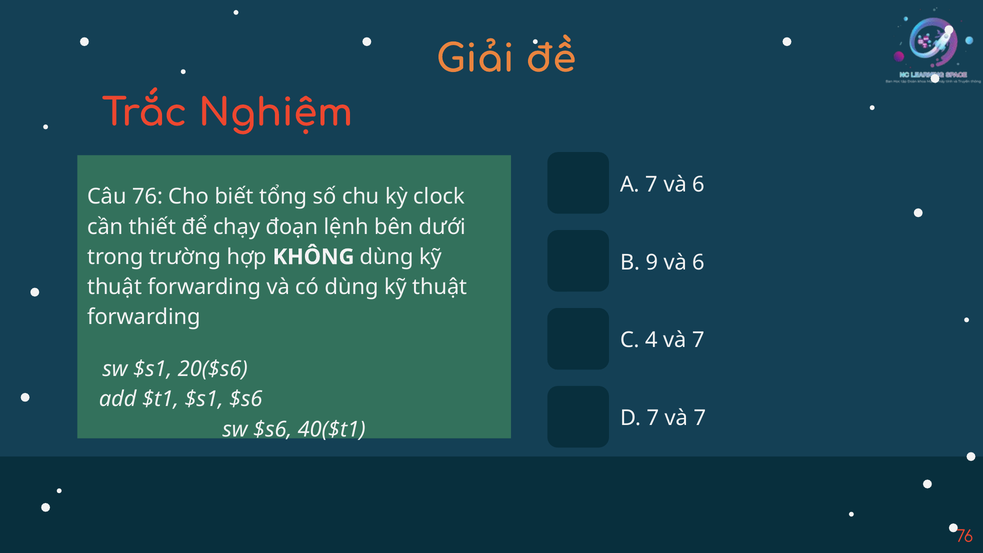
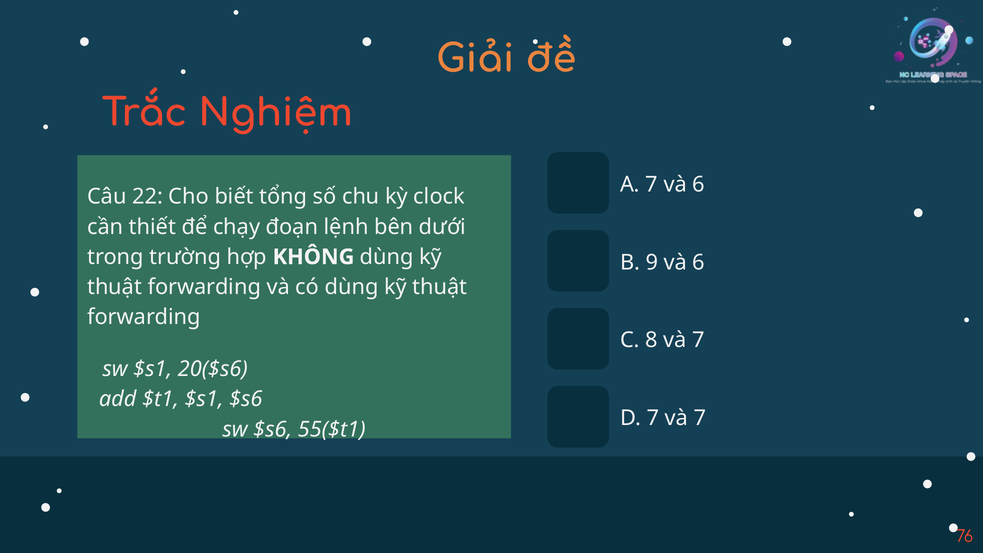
Câu 76: 76 -> 22 (148, 197)
4: 4 -> 8 (652, 340)
40($t1: 40($t1 -> 55($t1 (332, 429)
